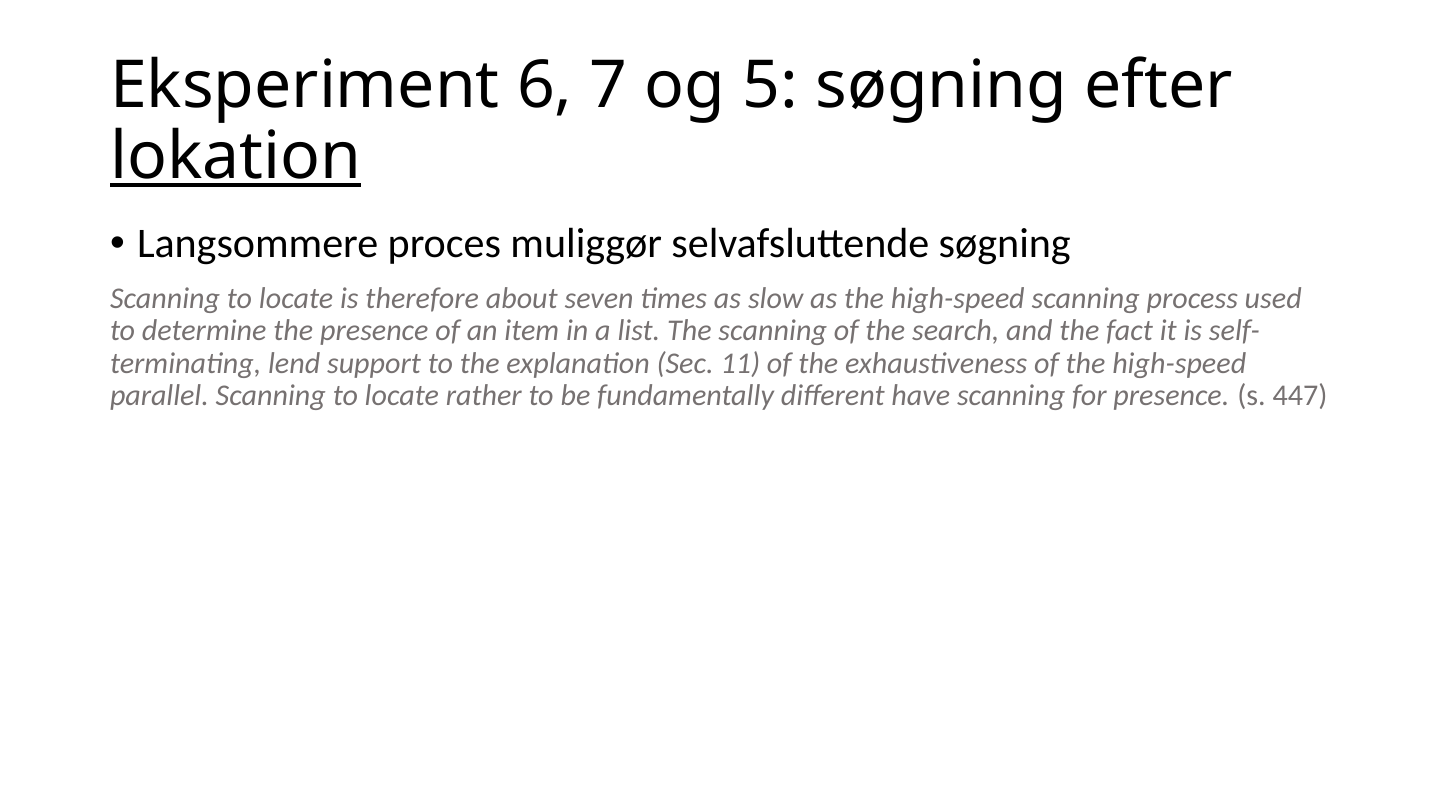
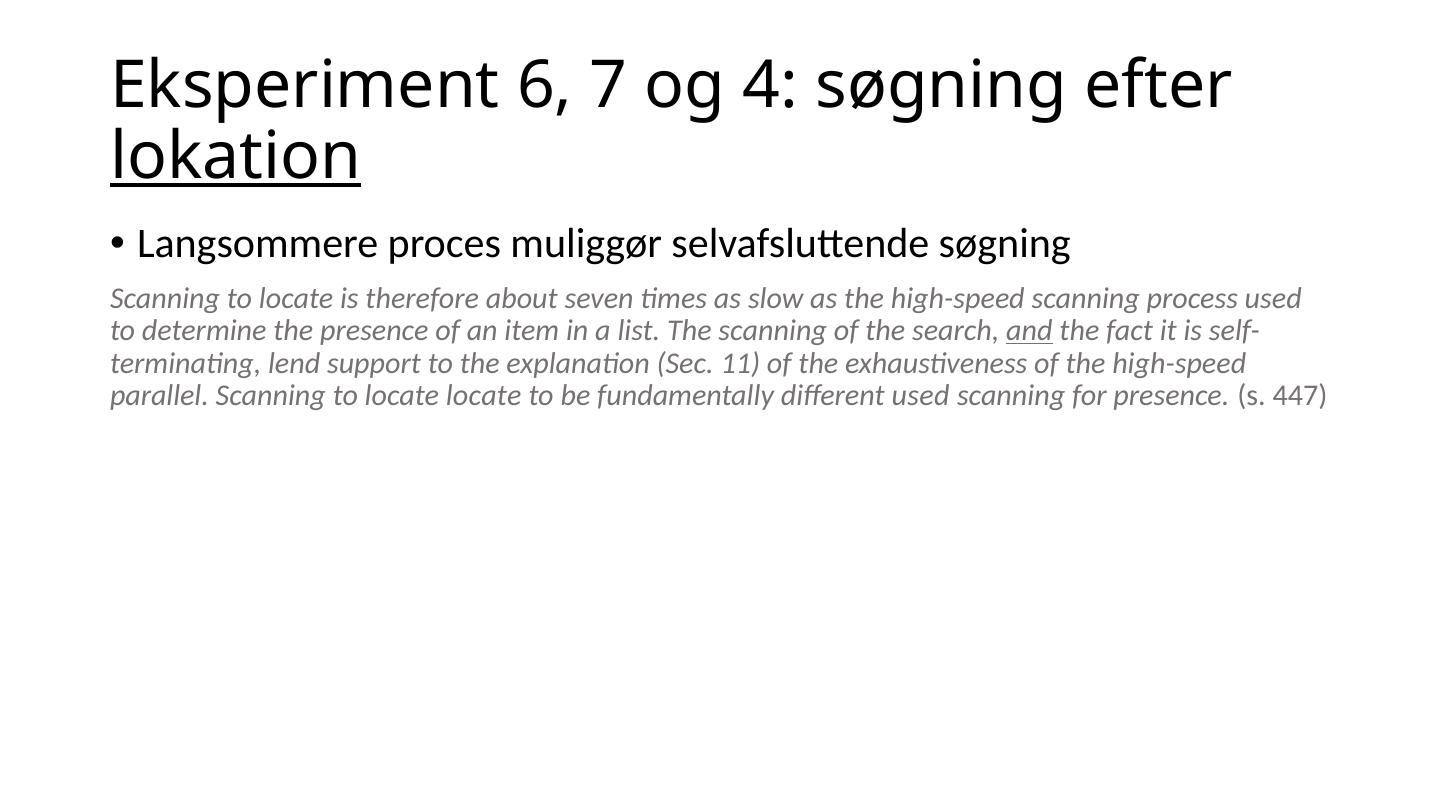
5: 5 -> 4 (770, 86)
and underline: none -> present (1029, 331)
locate rather: rather -> locate (484, 395)
different have: have -> used (921, 395)
